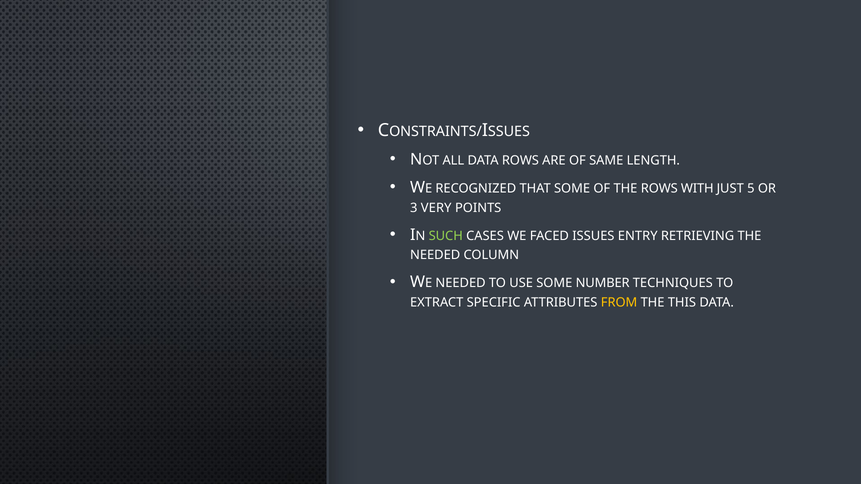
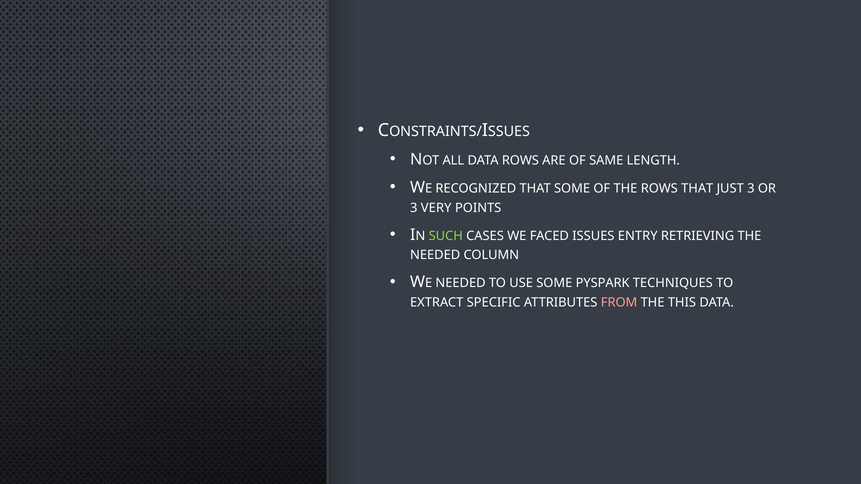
ROWS WITH: WITH -> THAT (697, 189)
JUST 5: 5 -> 3 (751, 189)
NUMBER: NUMBER -> PYSPARK (603, 283)
FROM colour: yellow -> pink (619, 303)
